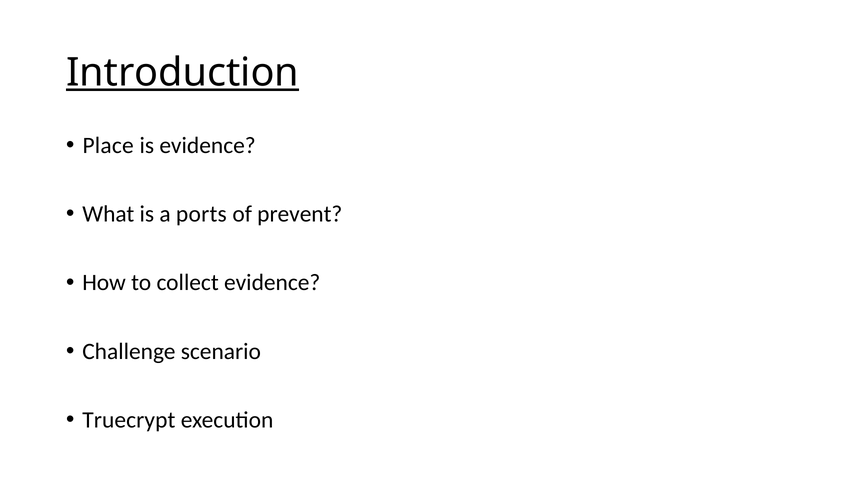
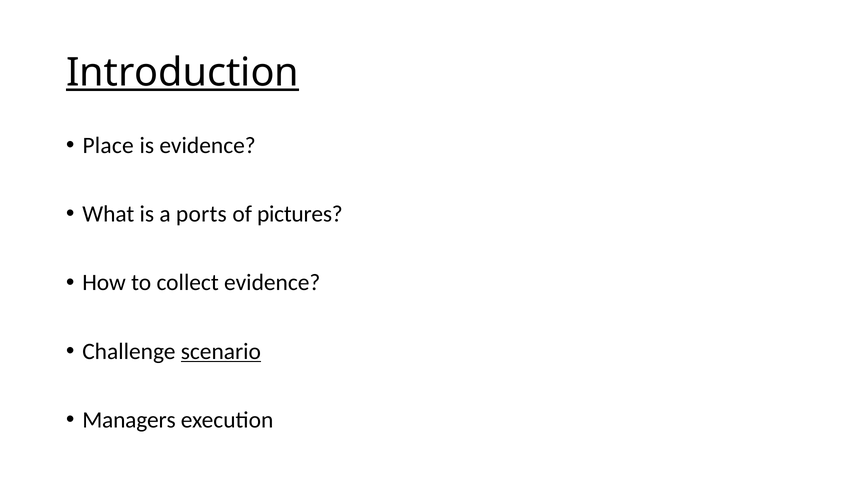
prevent: prevent -> pictures (300, 214)
scenario underline: none -> present (221, 351)
Truecrypt: Truecrypt -> Managers (129, 420)
